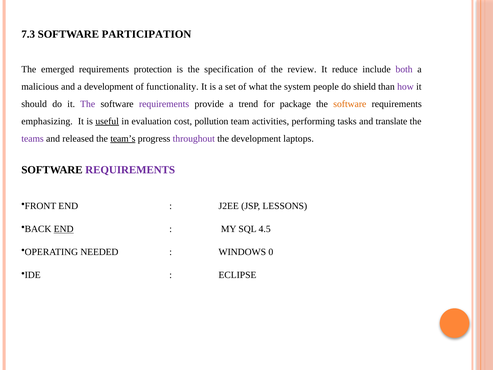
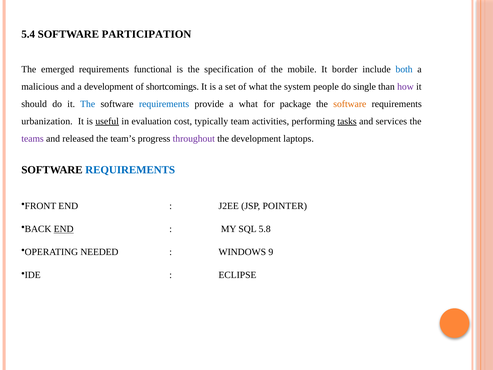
7.3: 7.3 -> 5.4 (28, 34)
protection: protection -> functional (153, 69)
review: review -> mobile (302, 69)
reduce: reduce -> border (345, 69)
both colour: purple -> blue (404, 69)
functionality: functionality -> shortcomings (172, 87)
shield: shield -> single (365, 87)
The colour: purple -> blue (88, 104)
requirements colour: purple -> blue (164, 104)
a trend: trend -> what (248, 104)
emphasizing: emphasizing -> urbanization (47, 121)
pollution: pollution -> typically (211, 121)
tasks underline: none -> present (347, 121)
translate: translate -> services (391, 121)
team’s underline: present -> none (123, 138)
REQUIREMENTS colour: purple -> blue (130, 170)
LESSONS: LESSONS -> POINTER (285, 206)
4.5: 4.5 -> 5.8 (265, 229)
0: 0 -> 9 (271, 252)
